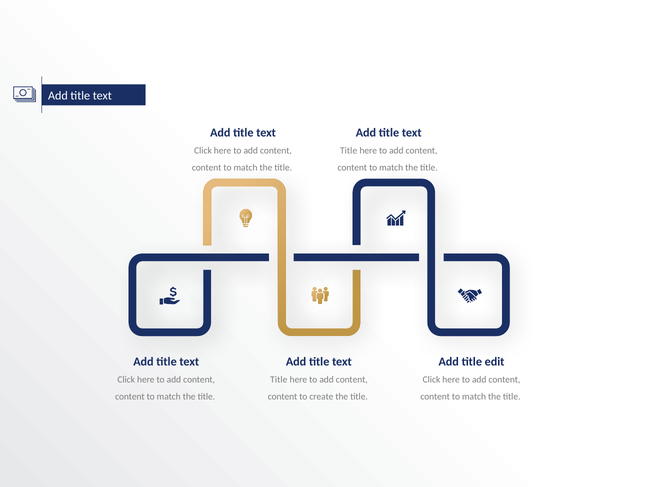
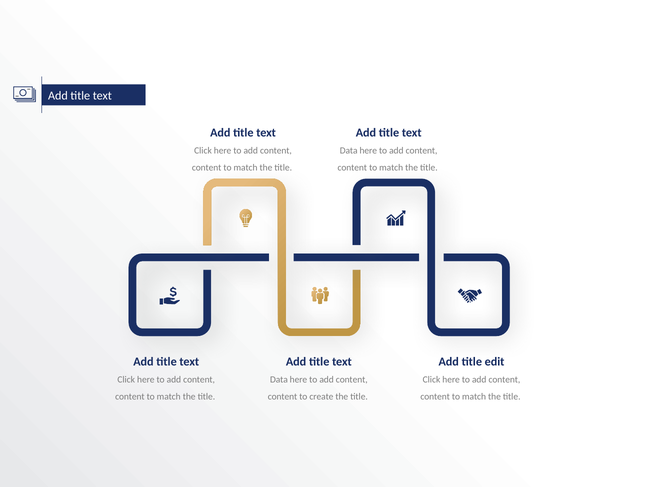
Title: Title -> Data (349, 151)
Title: Title -> Data (279, 379)
